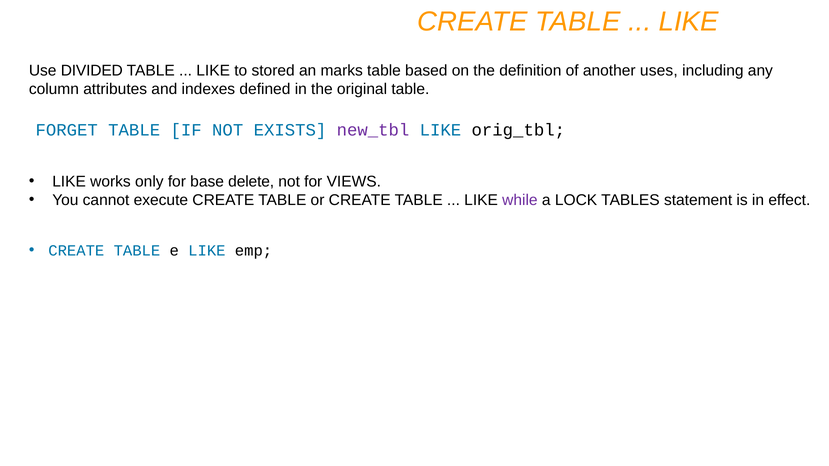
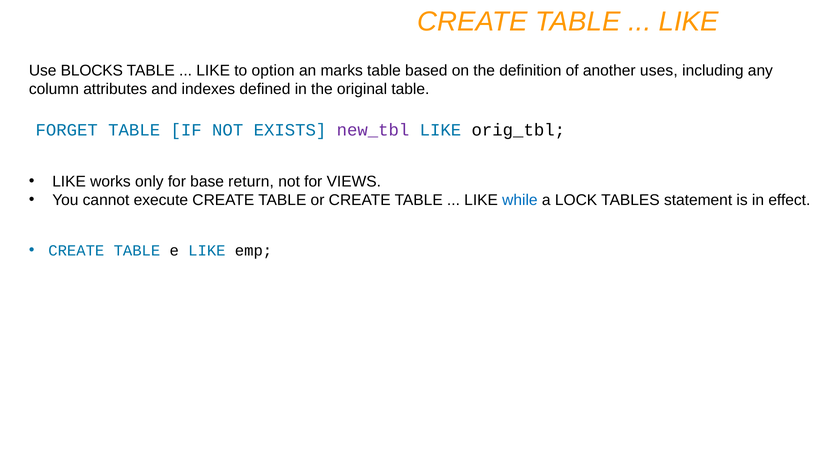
DIVIDED: DIVIDED -> BLOCKS (92, 70)
stored: stored -> option (273, 70)
delete: delete -> return (251, 182)
while colour: purple -> blue (520, 200)
